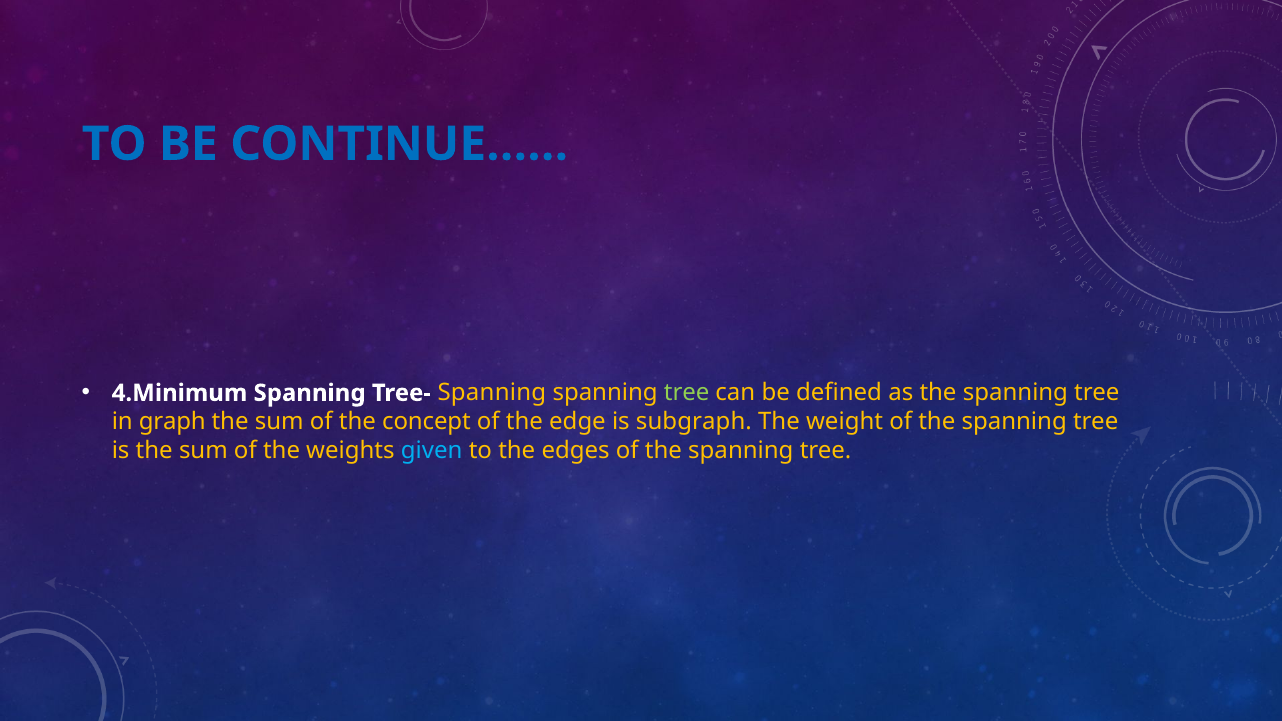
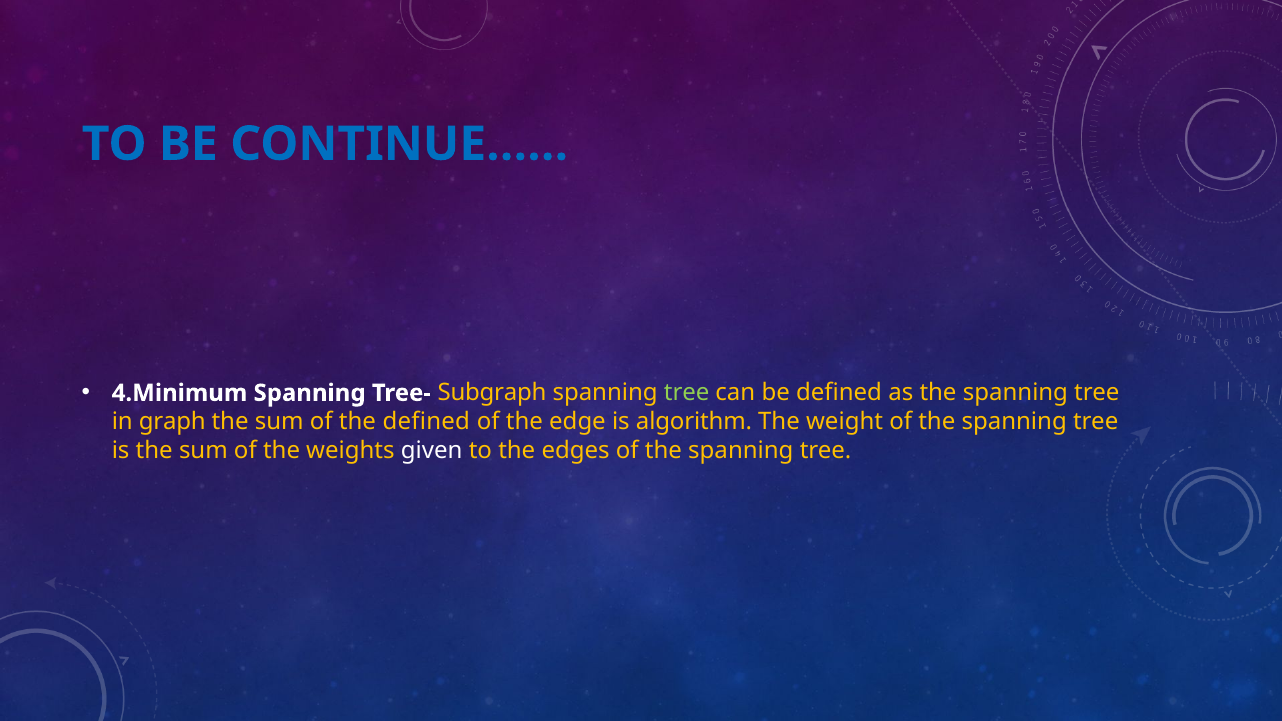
Tree- Spanning: Spanning -> Subgraph (492, 393)
the concept: concept -> defined (426, 422)
subgraph: subgraph -> algorithm (694, 422)
given colour: light blue -> white (432, 451)
